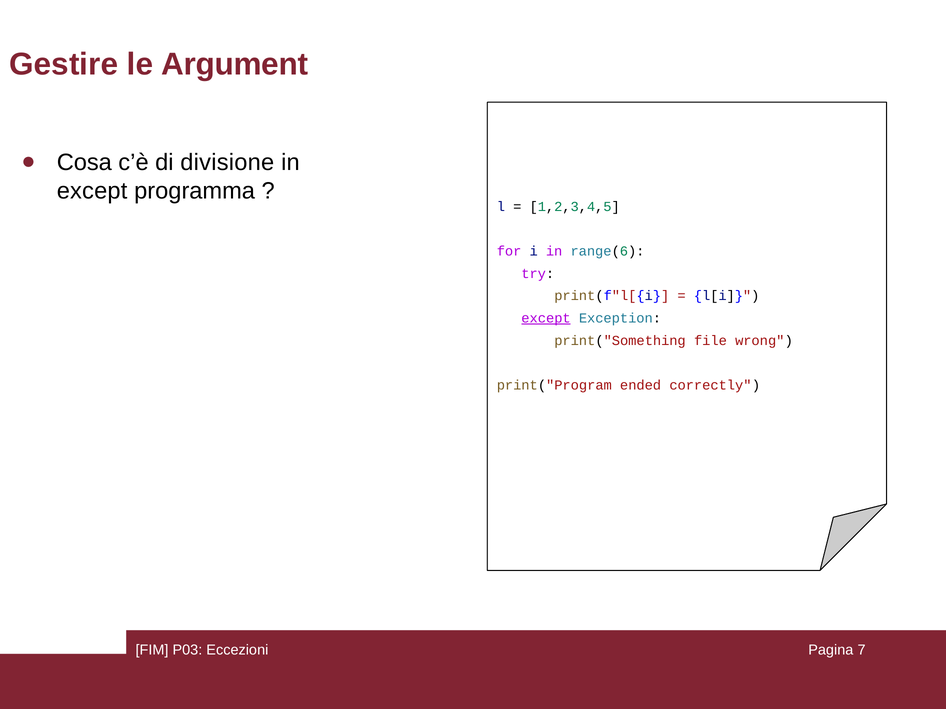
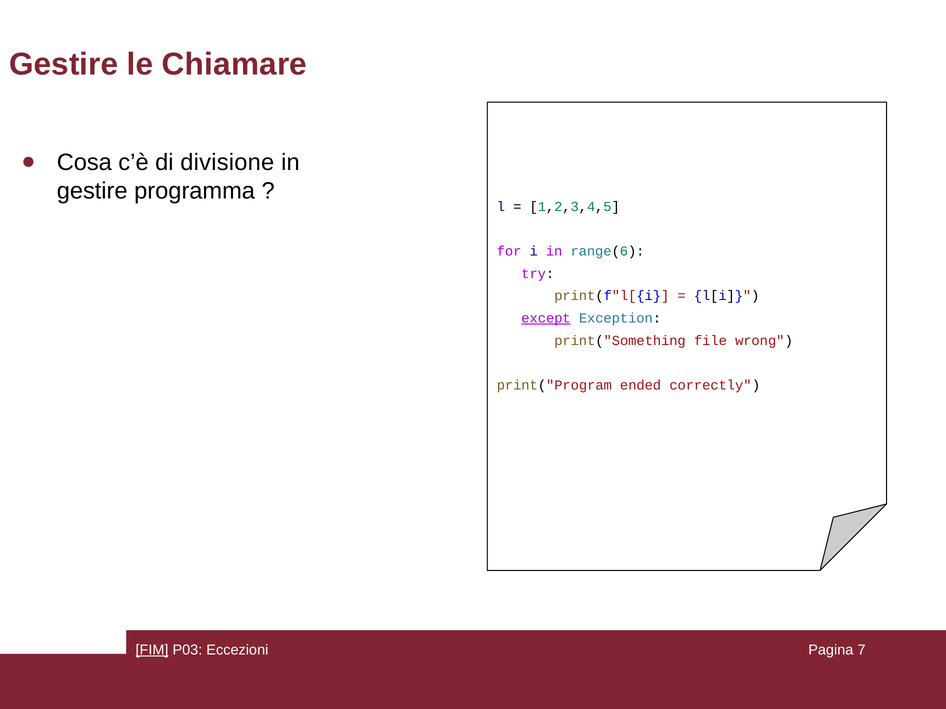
Argument: Argument -> Chiamare (234, 64)
except: except -> gestire (92, 191)
FIM underline: none -> present (152, 650)
